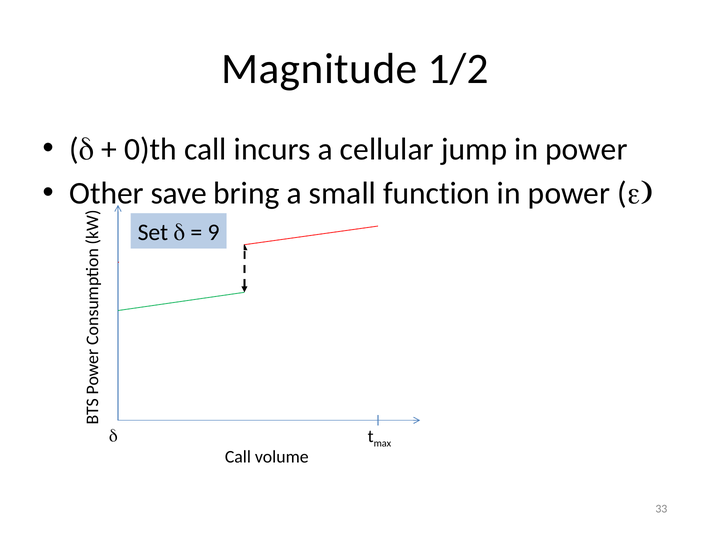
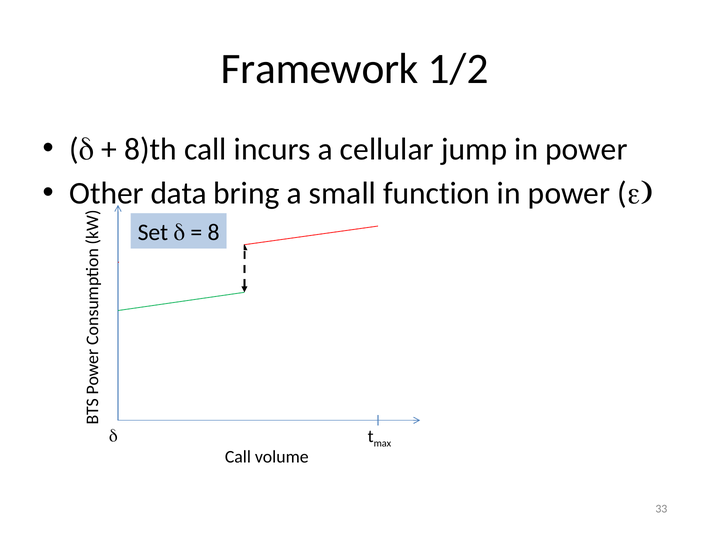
Magnitude: Magnitude -> Framework (320, 69)
0)th: 0)th -> 8)th (150, 149)
save: save -> data (179, 193)
9: 9 -> 8 (214, 232)
